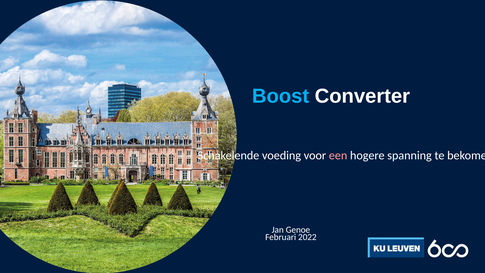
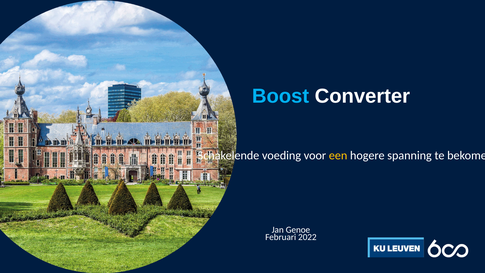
een colour: pink -> yellow (338, 155)
